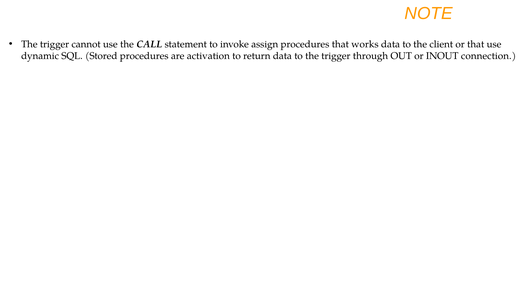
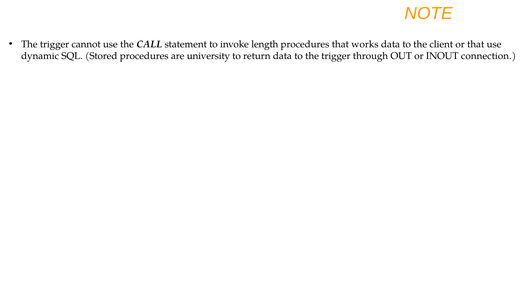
assign: assign -> length (265, 44)
activation: activation -> university (208, 56)
